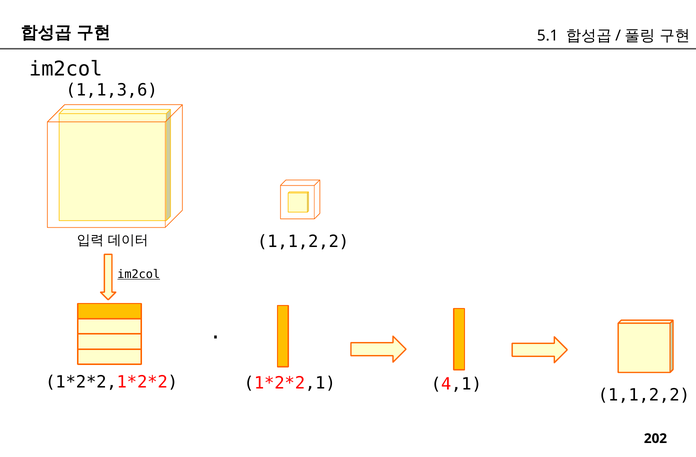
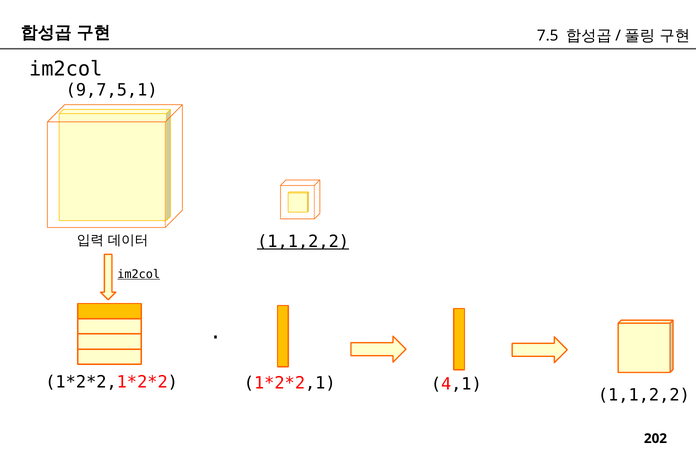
5.1: 5.1 -> 7.5 (548, 36)
1,1,3,6: 1,1,3,6 -> 9,7,5,1 (112, 90)
1,1,2,2 underline: none -> present (303, 242)
